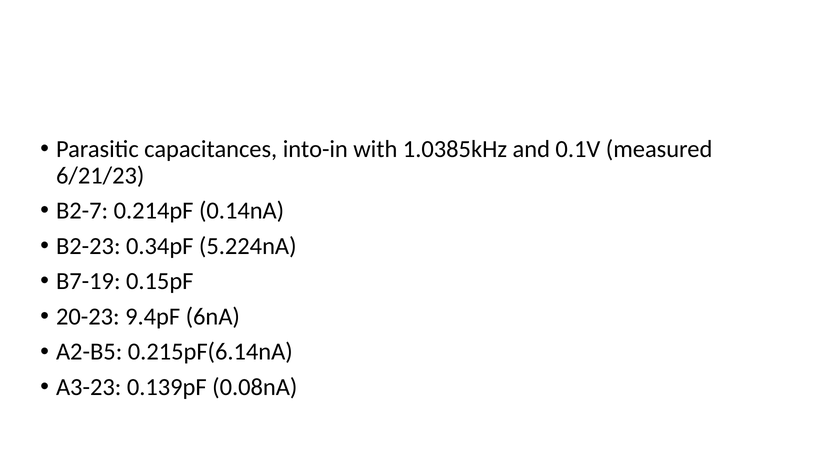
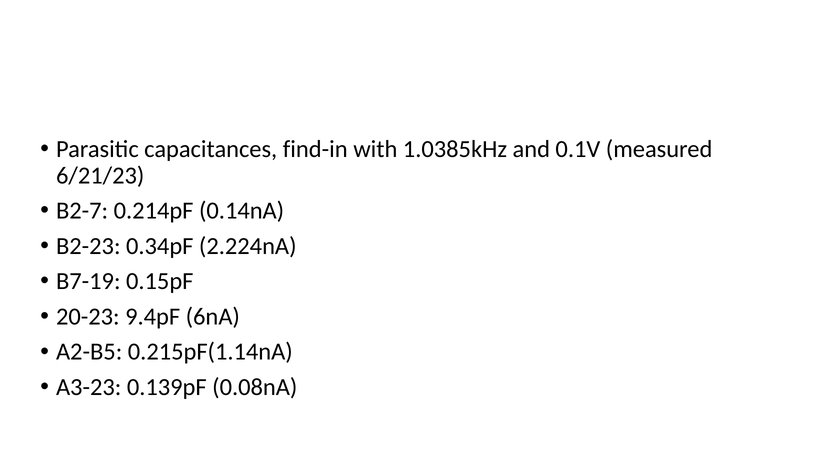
into-in: into-in -> find-in (315, 149)
5.224nA: 5.224nA -> 2.224nA (248, 246)
0.215pF(6.14nA: 0.215pF(6.14nA -> 0.215pF(1.14nA (210, 352)
